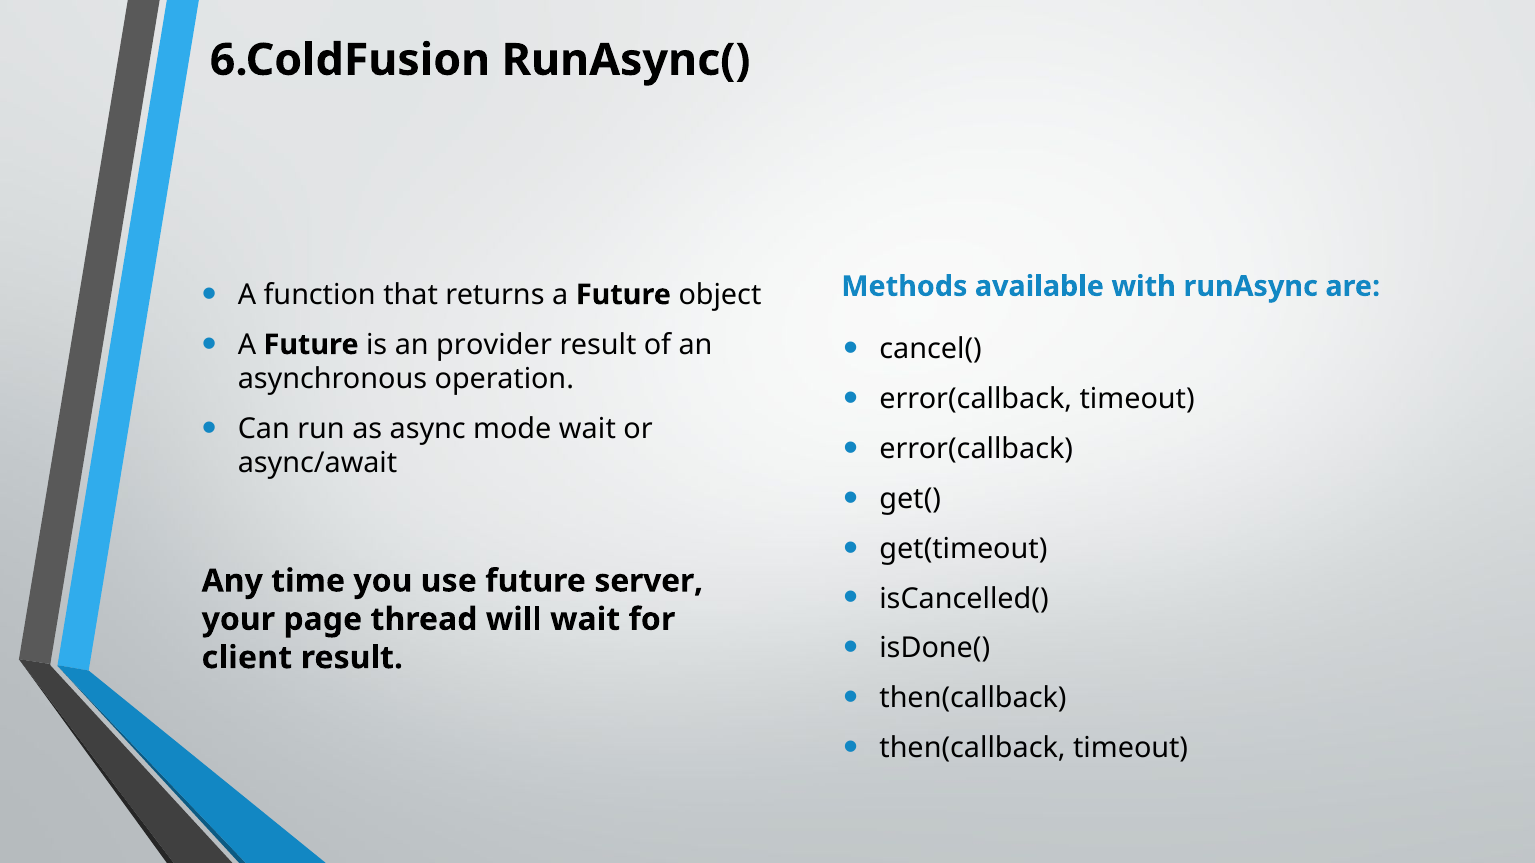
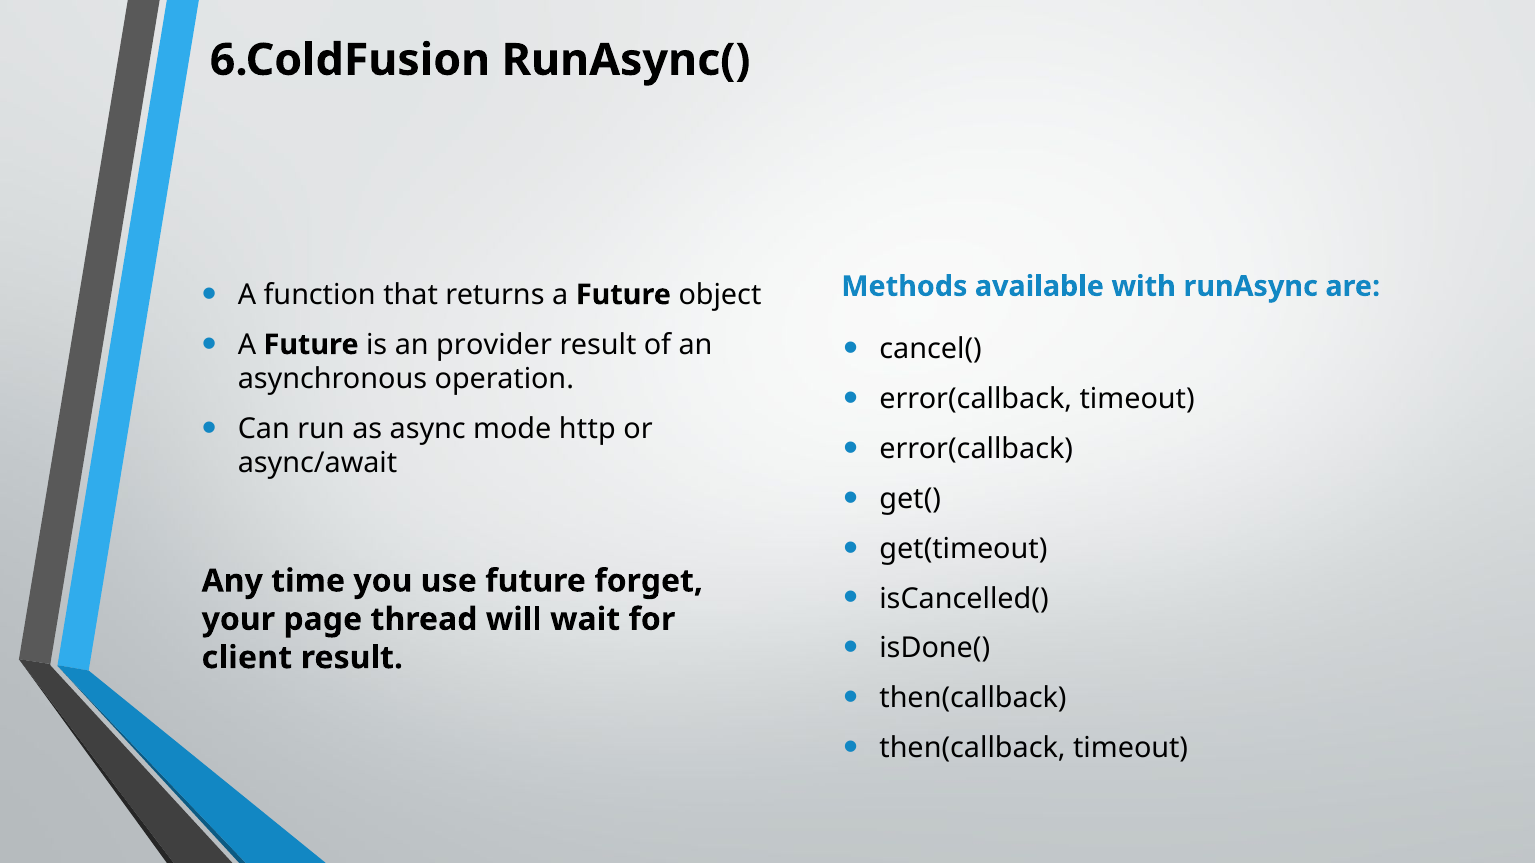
mode wait: wait -> http (587, 429)
server: server -> forget (649, 581)
